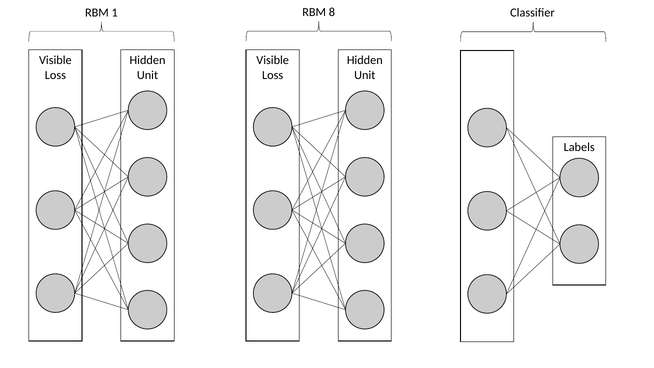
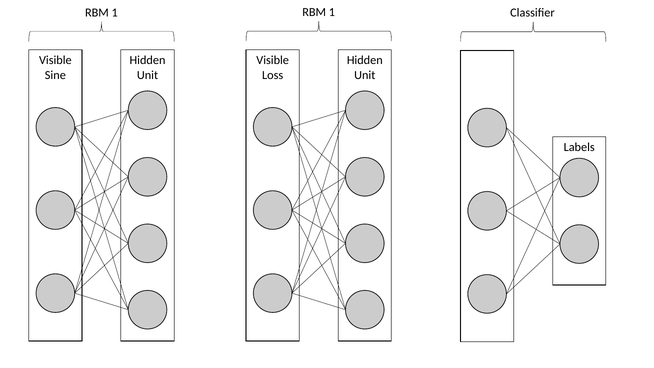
1 RBM 8: 8 -> 1 (332, 12)
Loss: Loss -> Sine (55, 75)
